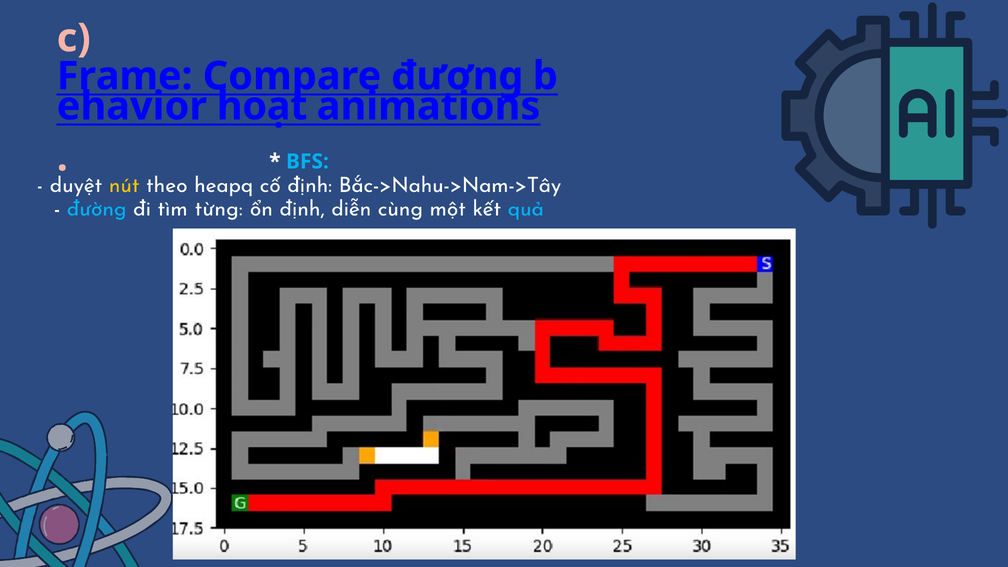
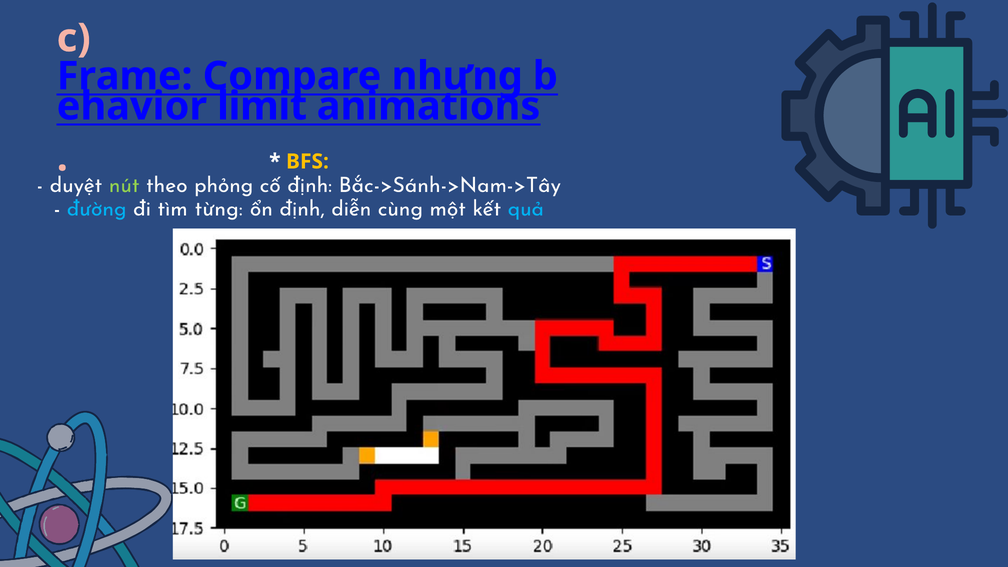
đương: đương -> nhưng (457, 76)
hoạt: hoạt -> limit (262, 106)
BFS colour: light blue -> yellow (307, 162)
nút colour: yellow -> light green (124, 185)
heapq: heapq -> phỏng (224, 185)
Bắc->Nahu->Nam->Tây: Bắc->Nahu->Nam->Tây -> Bắc->Sánh->Nam->Tây (450, 185)
